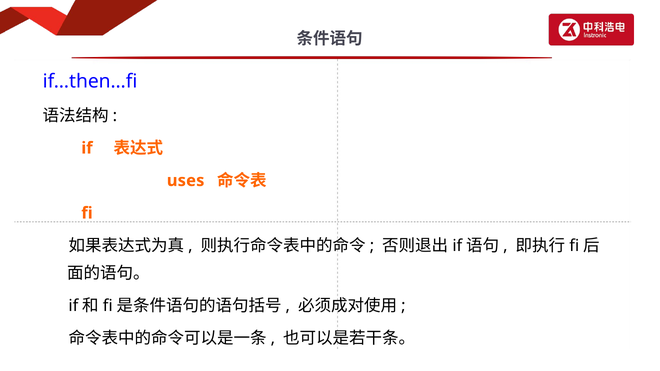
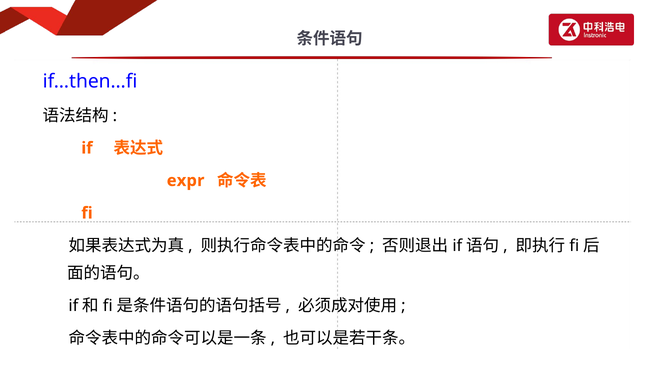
uses: uses -> expr (186, 181)
